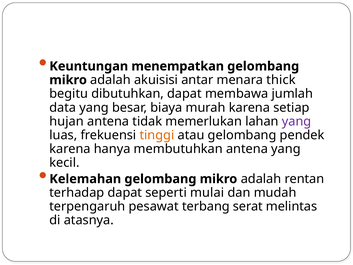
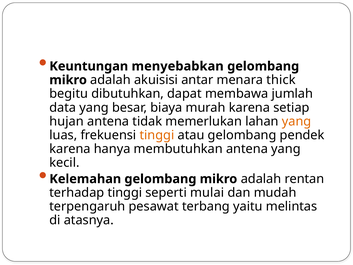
menempatkan: menempatkan -> menyebabkan (178, 66)
yang colour: purple -> orange (297, 121)
terhadap dapat: dapat -> tinggi (125, 193)
serat: serat -> yaitu (248, 206)
